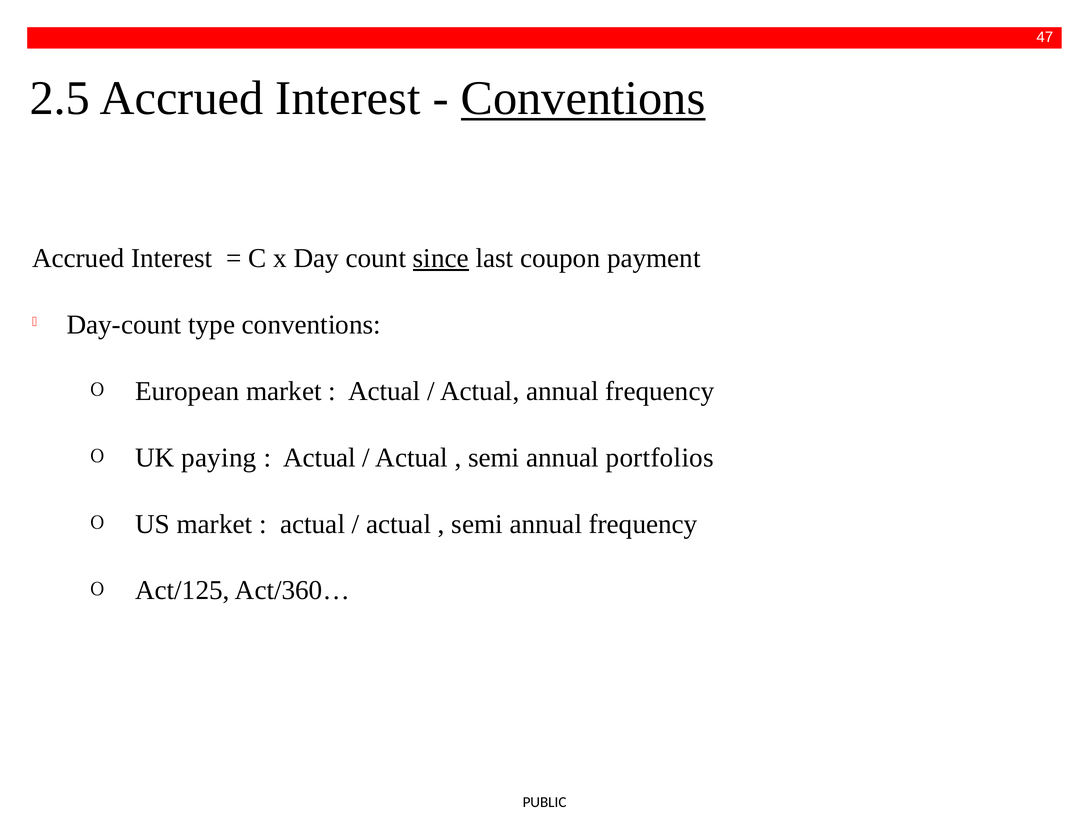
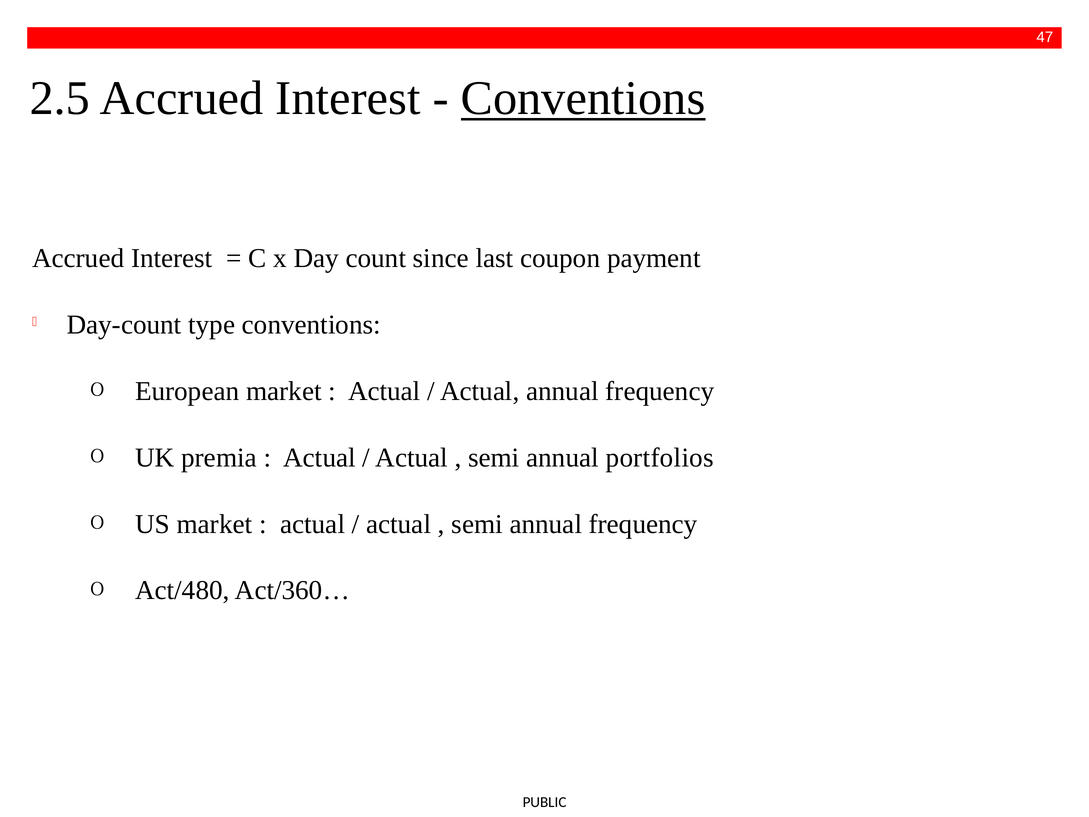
since underline: present -> none (441, 258)
paying: paying -> premia (219, 457)
Act/125: Act/125 -> Act/480 (182, 590)
